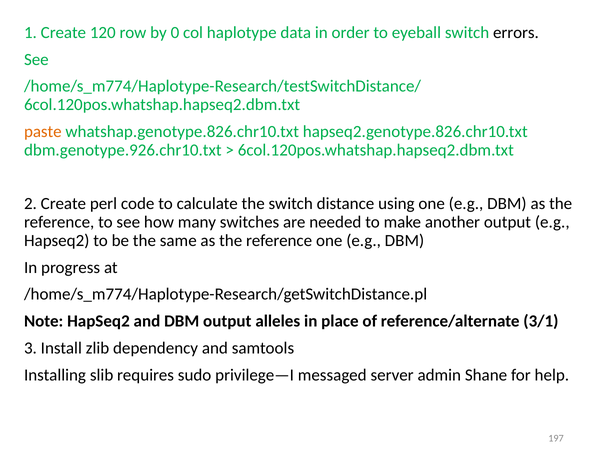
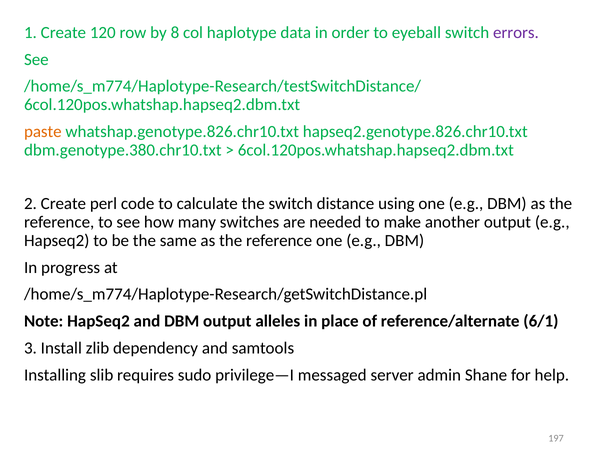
0: 0 -> 8 (175, 33)
errors colour: black -> purple (516, 33)
dbm.genotype.926.chr10.txt: dbm.genotype.926.chr10.txt -> dbm.genotype.380.chr10.txt (123, 150)
3/1: 3/1 -> 6/1 (541, 321)
